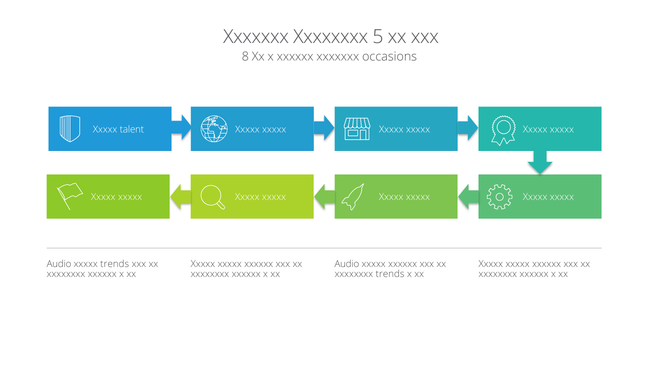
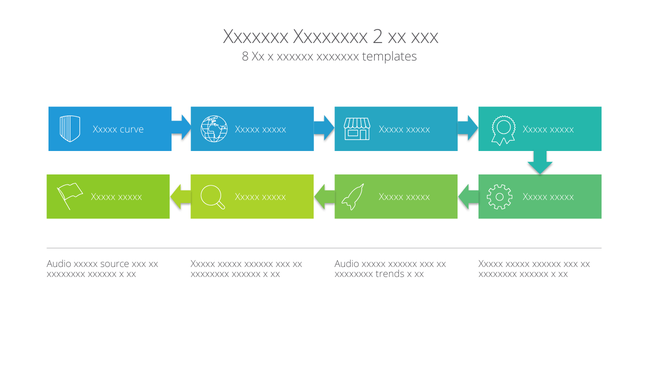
5: 5 -> 2 (378, 37)
occasions: occasions -> templates (390, 57)
talent: talent -> curve (132, 130)
xxxxx trends: trends -> source (115, 264)
